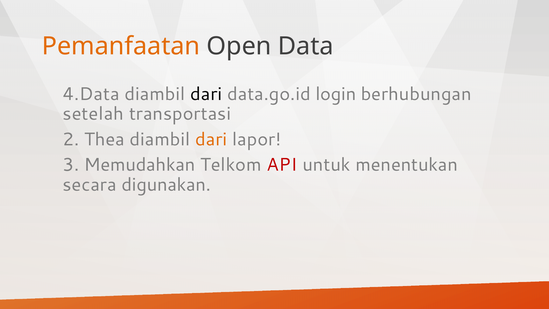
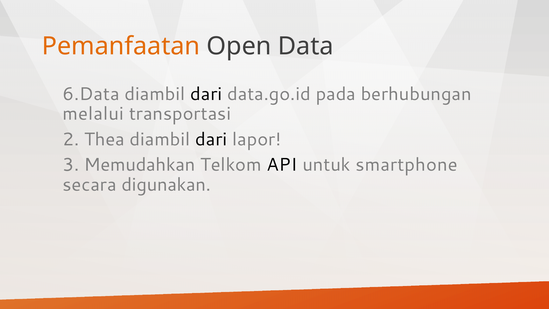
4.Data: 4.Data -> 6.Data (91, 94)
login: login -> pada (336, 94)
setelah: setelah -> melalui (93, 114)
dari colour: orange -> black (211, 139)
API colour: red -> black (282, 165)
menentukan: menentukan -> smartphone (407, 165)
